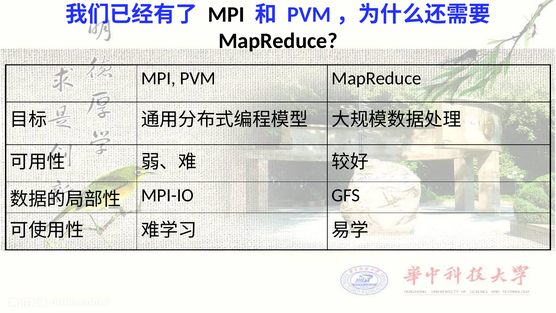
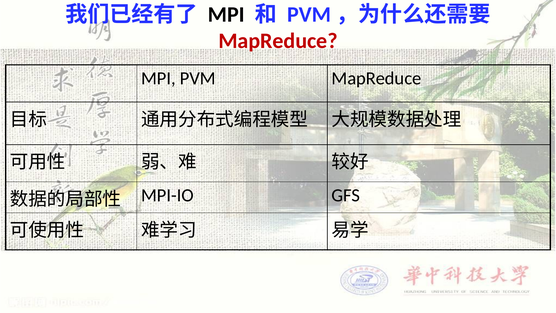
MapReduce colour: black -> red (278, 41)
